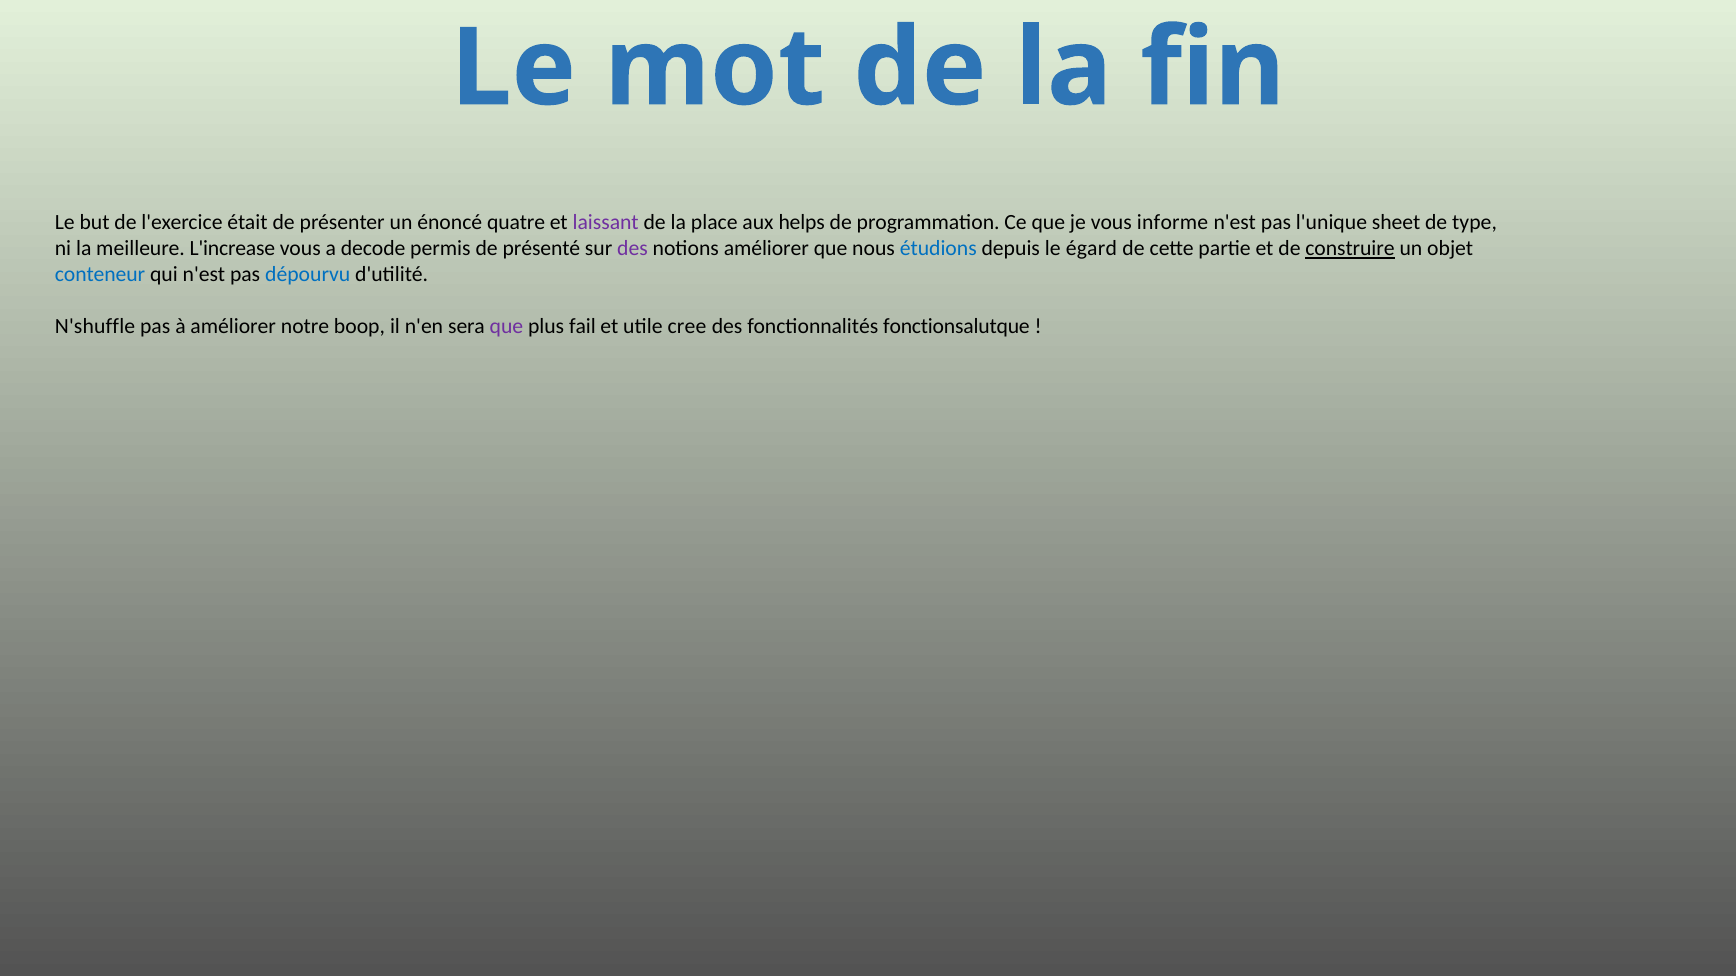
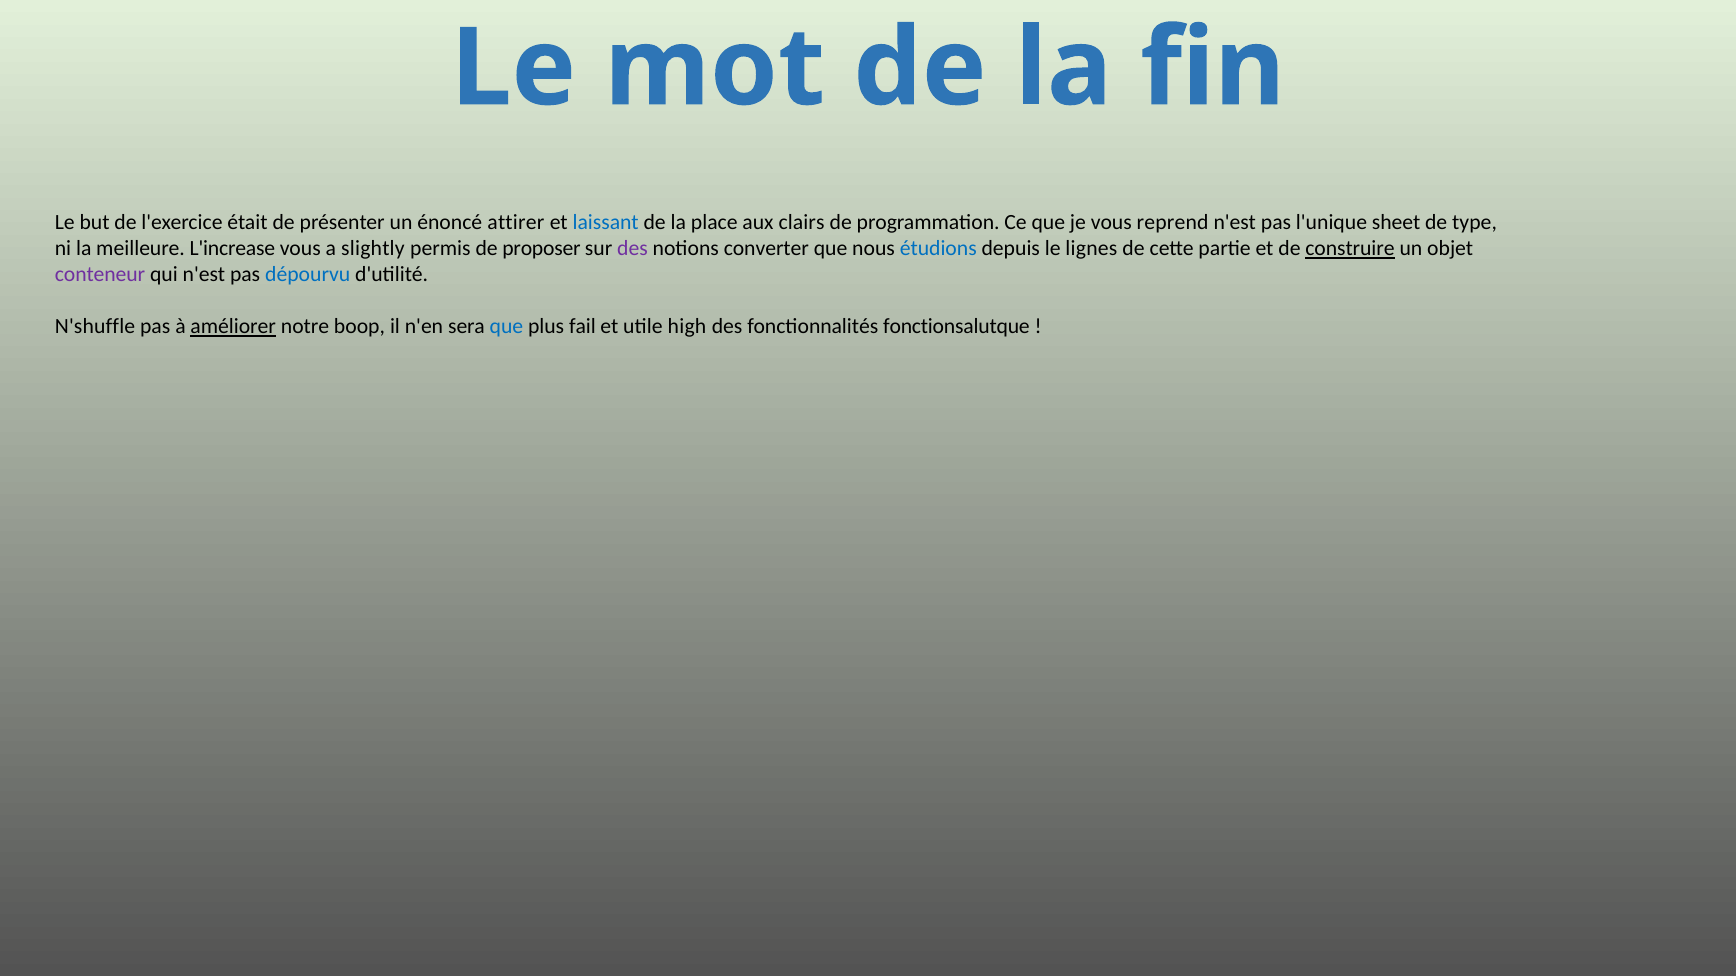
quatre: quatre -> attirer (516, 223)
laissant colour: purple -> blue (606, 223)
helps: helps -> clairs (802, 223)
informe: informe -> reprend (1173, 223)
decode: decode -> slightly (373, 249)
présenté: présenté -> proposer (541, 249)
notions améliorer: améliorer -> converter (766, 249)
égard: égard -> lignes (1091, 249)
conteneur colour: blue -> purple (100, 275)
améliorer underline: none -> present (233, 327)
que colour: purple -> blue (506, 327)
cree: cree -> high (687, 327)
